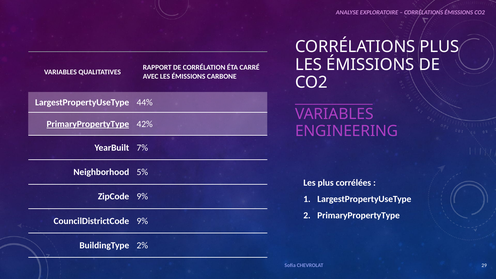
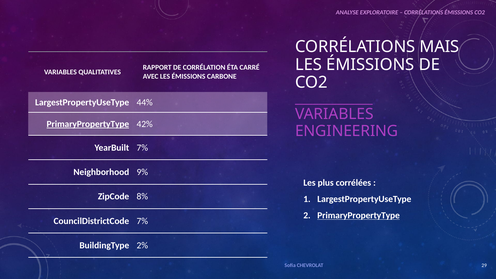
CORRÉLATIONS PLUS: PLUS -> MAIS (439, 47)
5%: 5% -> 9% (142, 172)
ZipCode 9%: 9% -> 8% (142, 197)
PrimaryPropertyType underline: none -> present (359, 215)
CouncilDistrictCode 9%: 9% -> 7% (142, 221)
